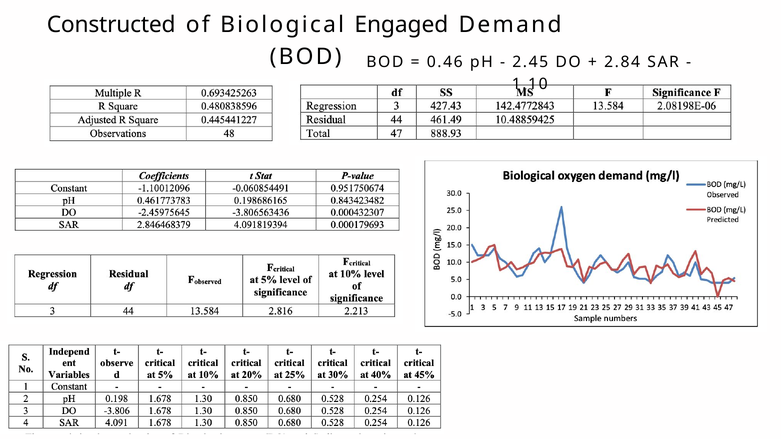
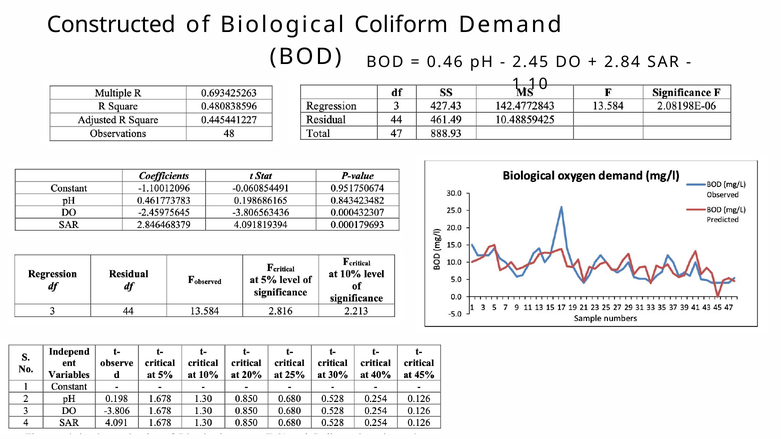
Engaged: Engaged -> Coliform (401, 25)
